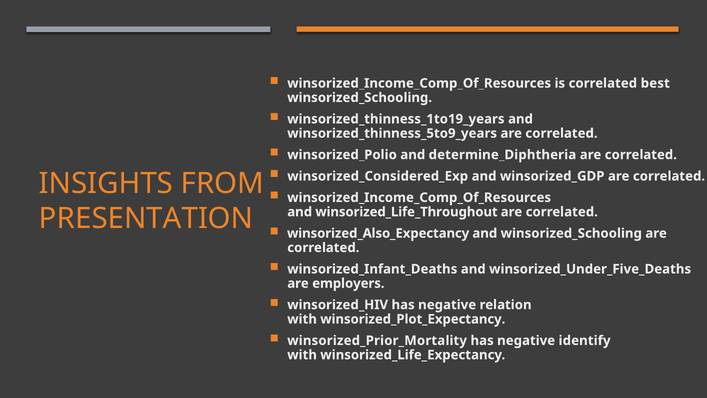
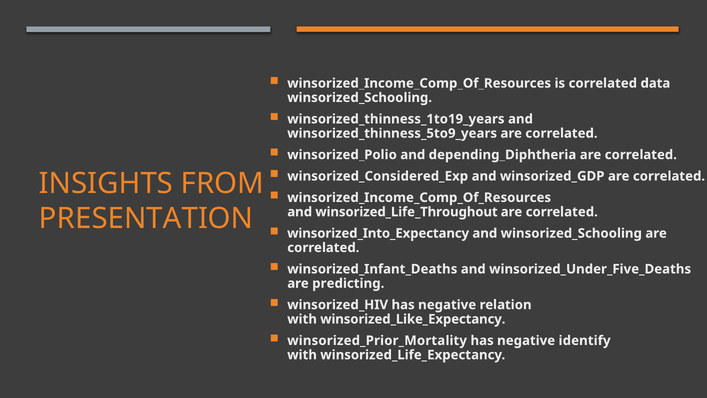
best: best -> data (655, 83)
determine_Diphtheria: determine_Diphtheria -> depending_Diphtheria (502, 155)
winsorized_Also_Expectancy: winsorized_Also_Expectancy -> winsorized_Into_Expectancy (378, 233)
employers: employers -> predicting (348, 283)
winsorized_Plot_Expectancy: winsorized_Plot_Expectancy -> winsorized_Like_Expectancy (413, 319)
